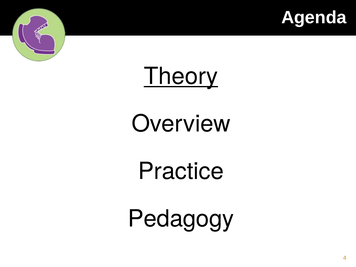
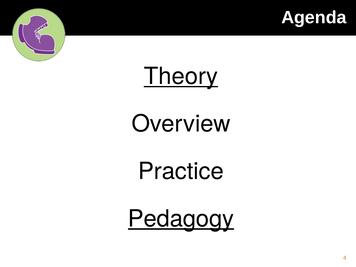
Pedagogy underline: none -> present (181, 219)
